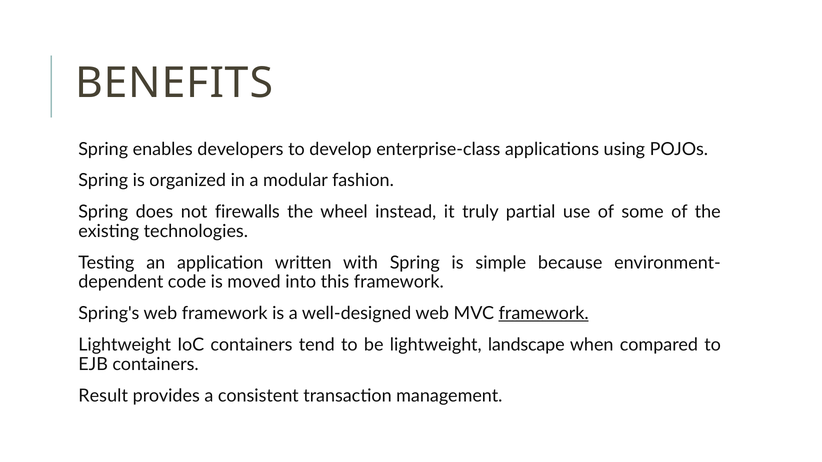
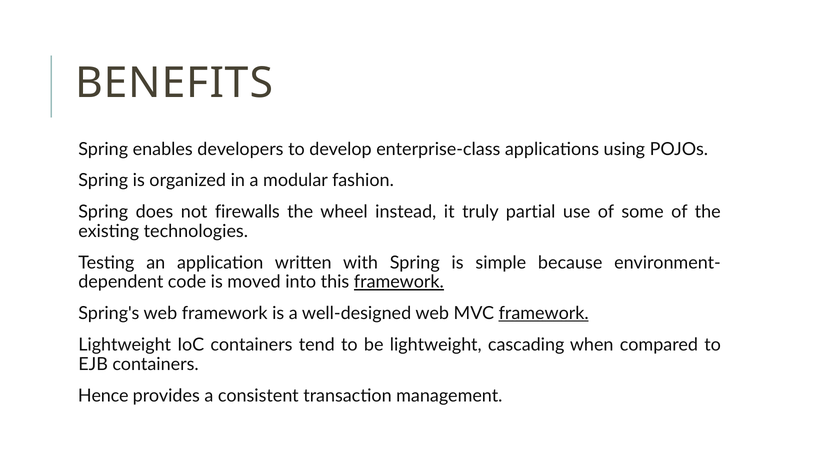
framework underline: none -> present (399, 282)
landscape: landscape -> cascading (526, 345)
Result: Result -> Hence (103, 396)
